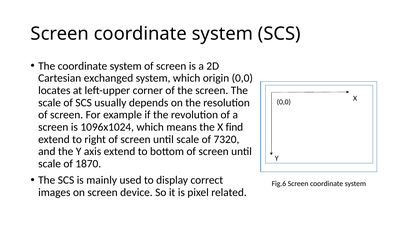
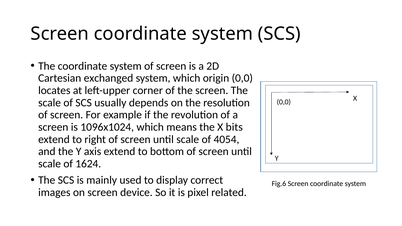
find: find -> bits (234, 127)
7320: 7320 -> 4054 (226, 139)
1870: 1870 -> 1624 (88, 164)
